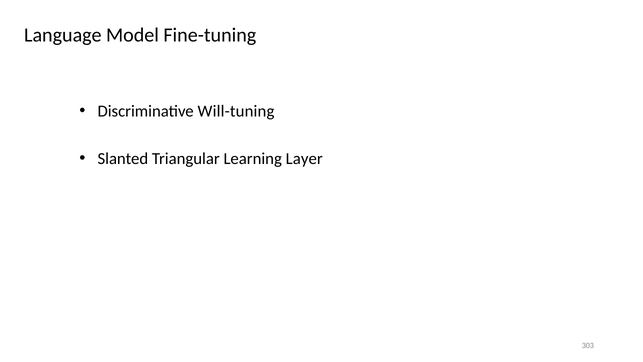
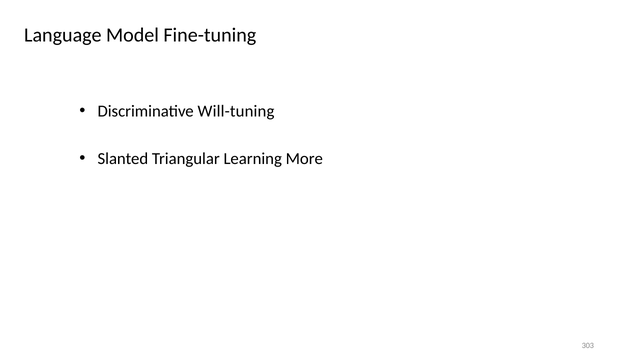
Layer: Layer -> More (304, 159)
